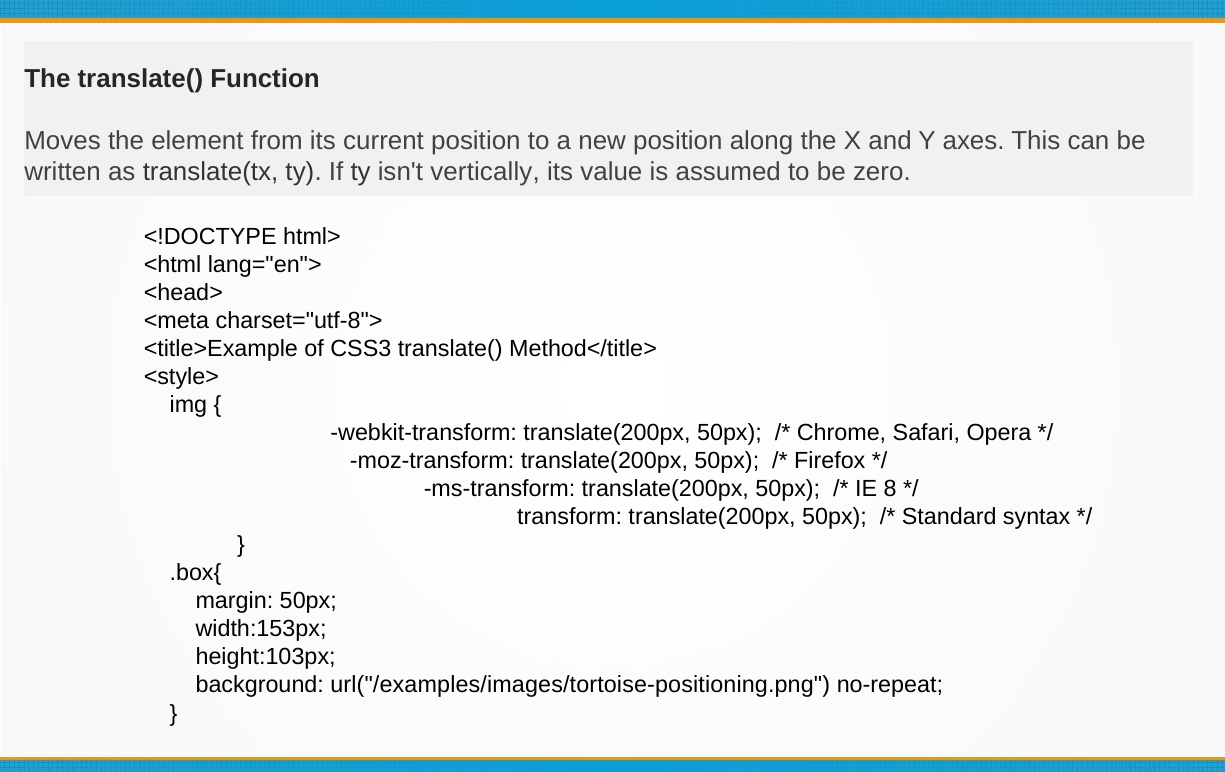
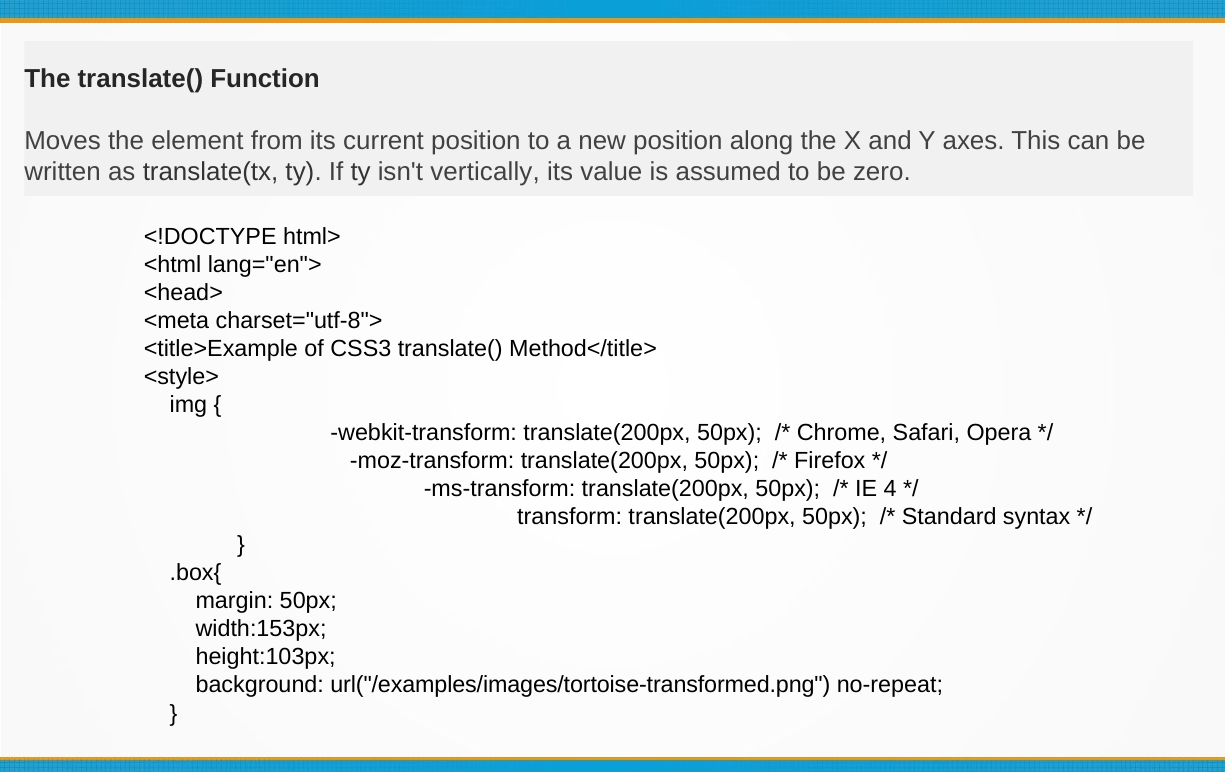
8: 8 -> 4 (890, 489)
url("/examples/images/tortoise-positioning.png: url("/examples/images/tortoise-positioning.png -> url("/examples/images/tortoise-transformed.png (580, 685)
